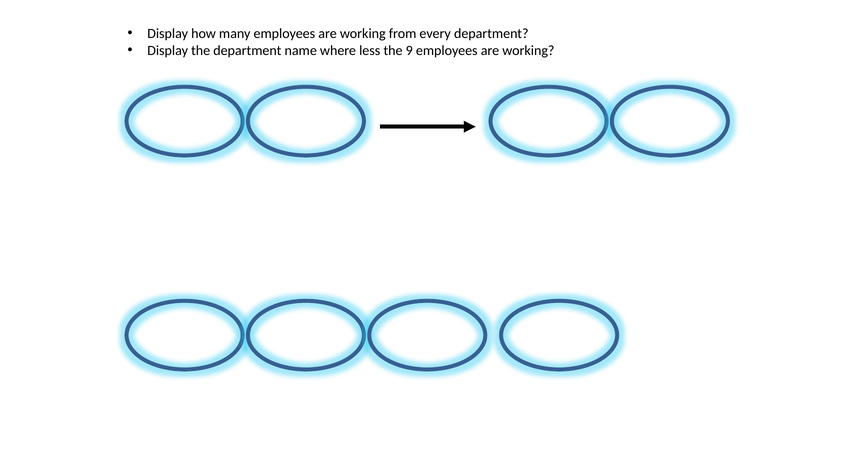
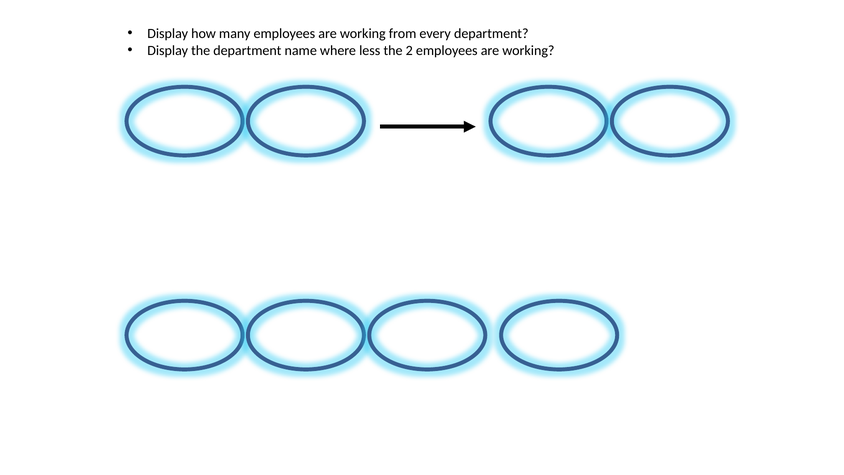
9: 9 -> 2 (409, 51)
